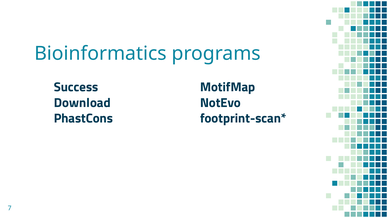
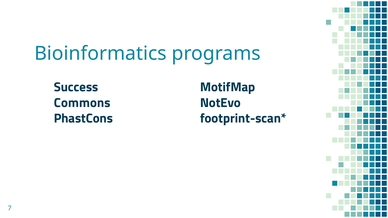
Download: Download -> Commons (82, 103)
